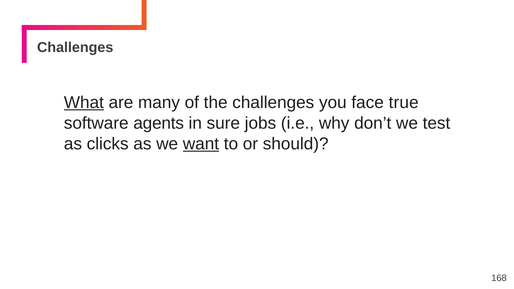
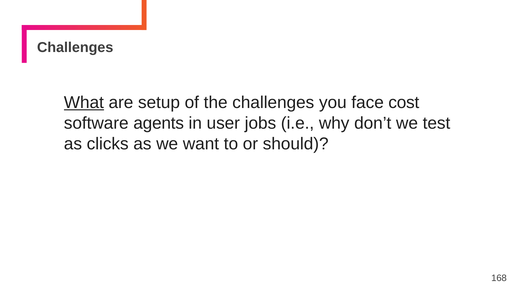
many: many -> setup (159, 103)
true: true -> cost (404, 103)
sure: sure -> user (223, 123)
want underline: present -> none (201, 144)
